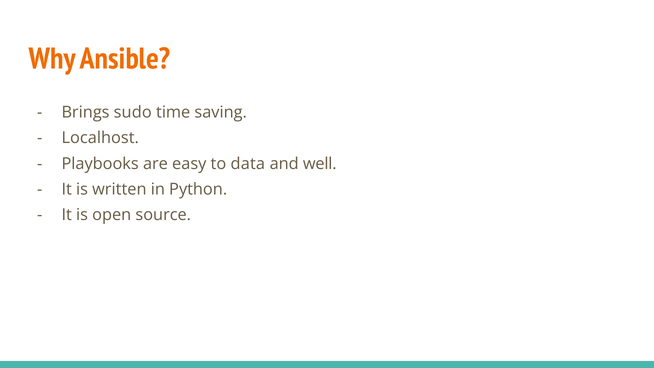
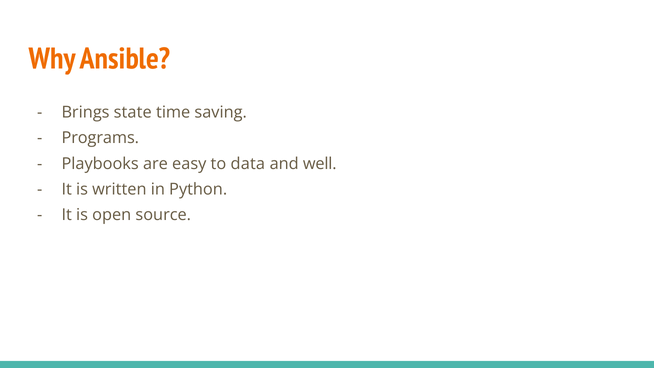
sudo: sudo -> state (133, 112)
Localhost: Localhost -> Programs (100, 138)
